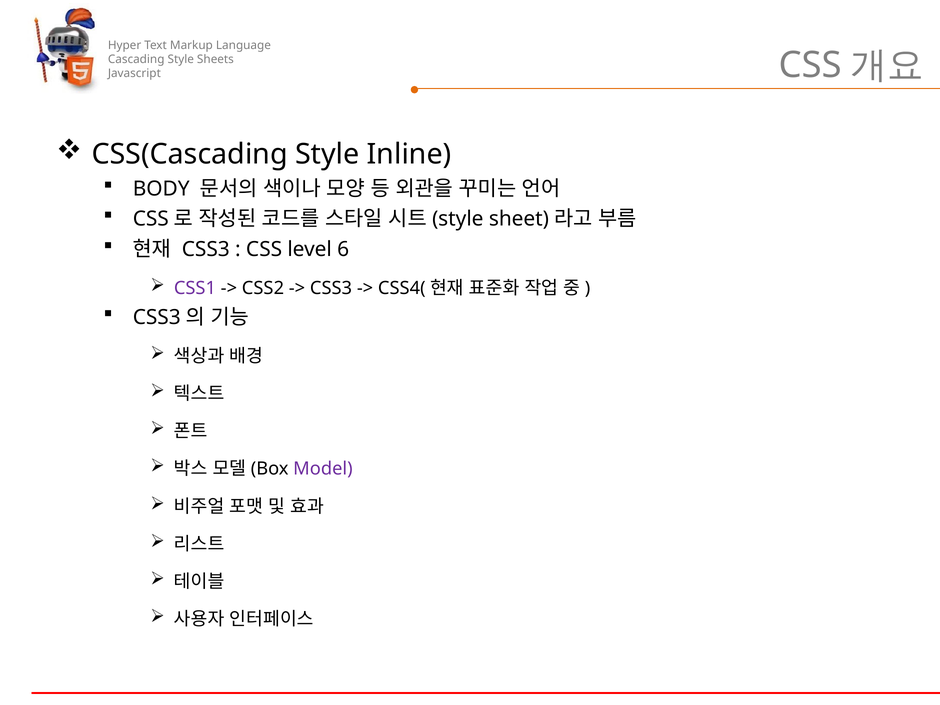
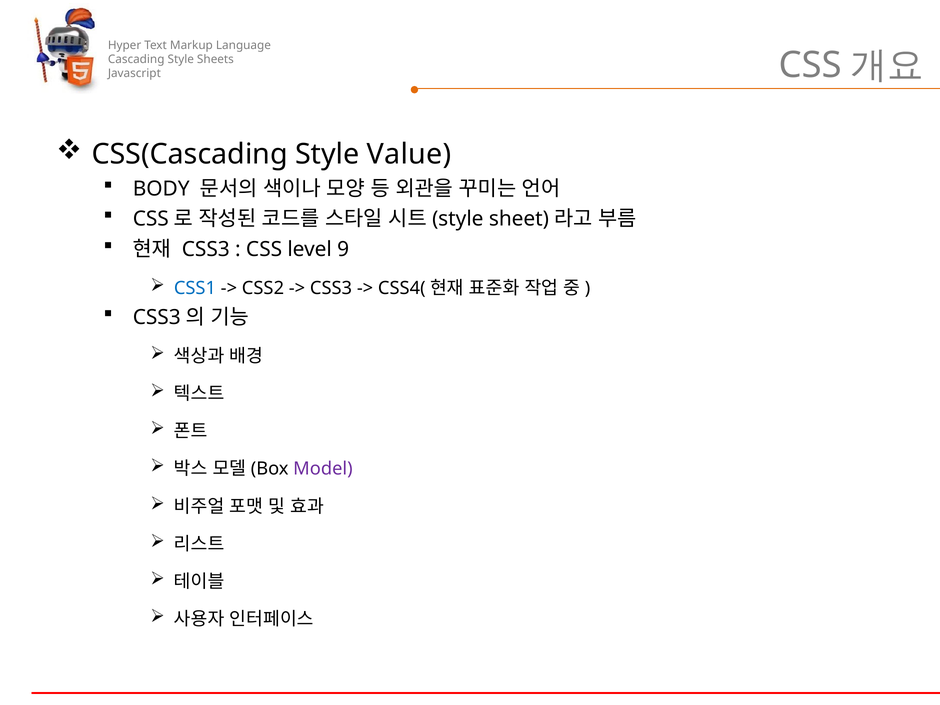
Inline: Inline -> Value (409, 154)
6: 6 -> 9 (343, 249)
CSS1 colour: purple -> blue (195, 288)
